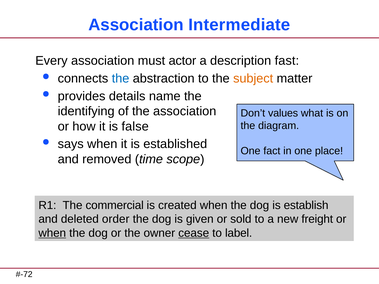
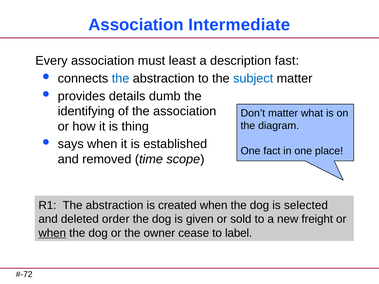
actor: actor -> least (182, 61)
subject colour: orange -> blue (253, 79)
name: name -> dumb (165, 96)
Don’t values: values -> matter (283, 113)
false: false -> thing (135, 127)
R1 The commercial: commercial -> abstraction (115, 205)
establish: establish -> selected (306, 205)
cease underline: present -> none (194, 233)
